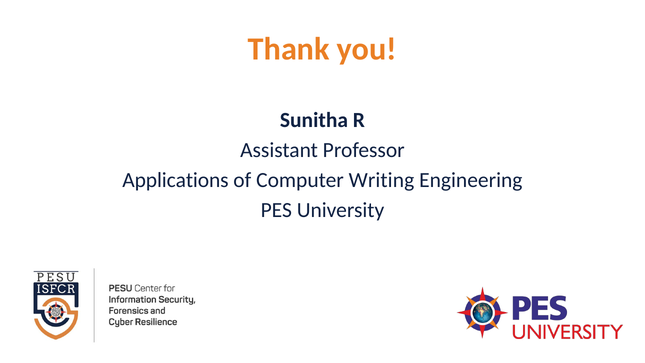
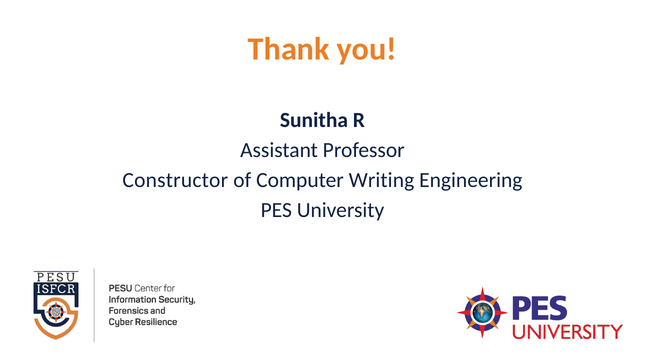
Applications: Applications -> Constructor (175, 180)
